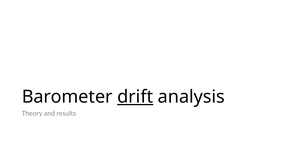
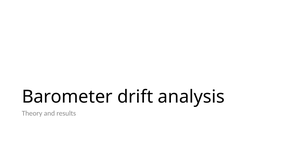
drift underline: present -> none (135, 97)
